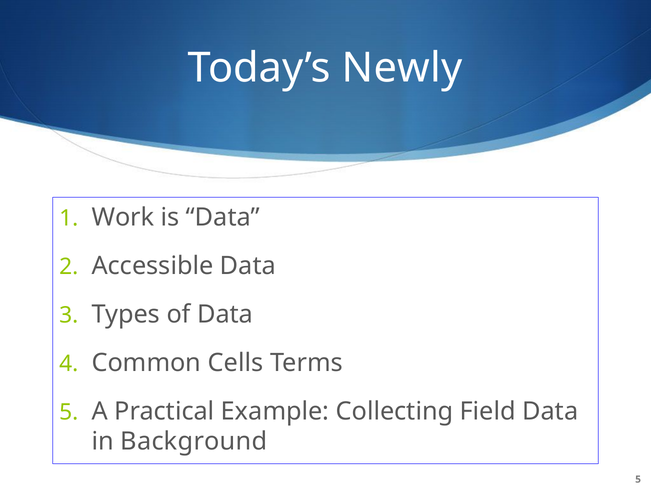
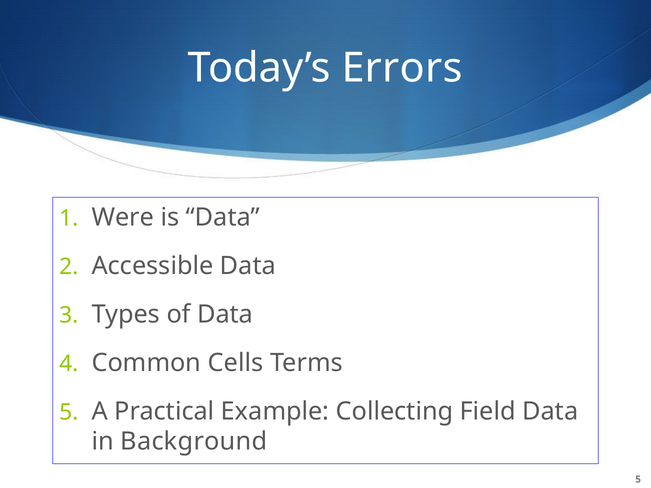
Newly: Newly -> Errors (402, 68)
Work: Work -> Were (123, 217)
